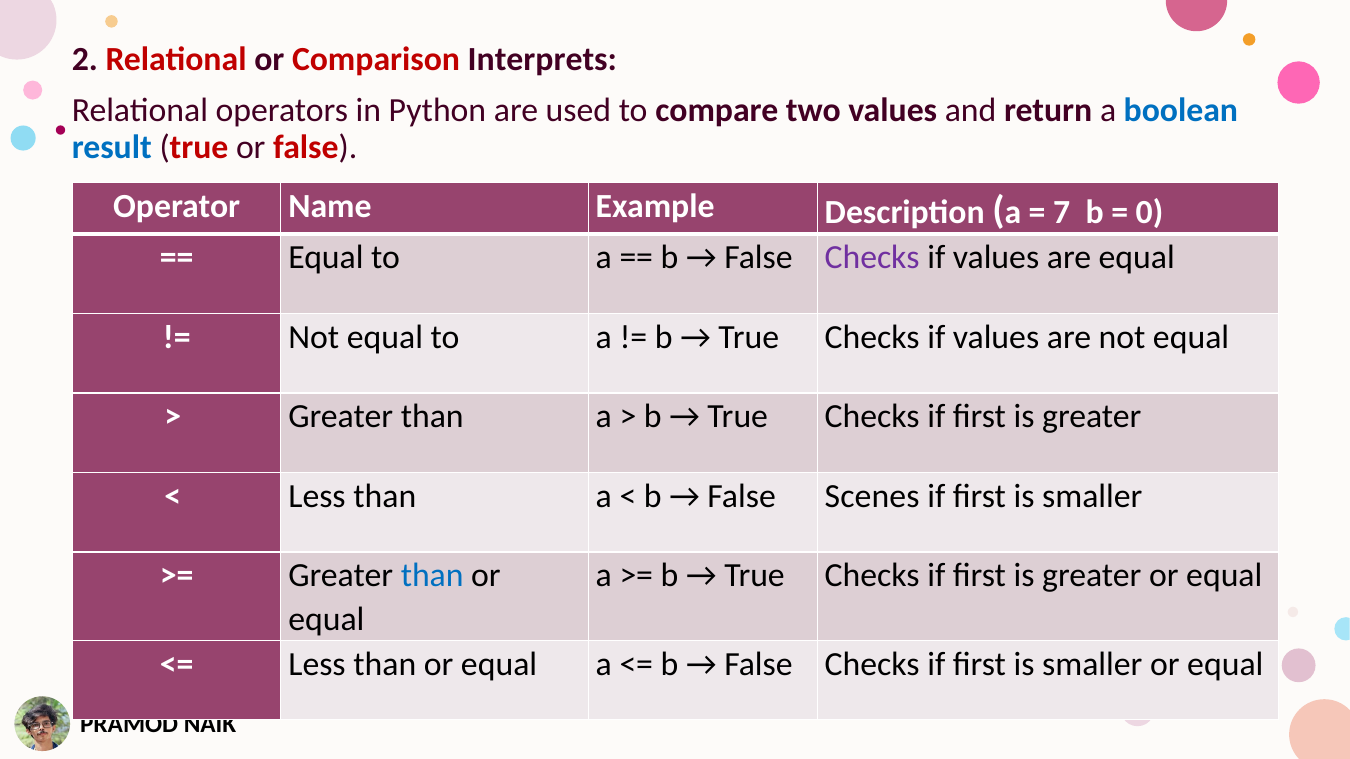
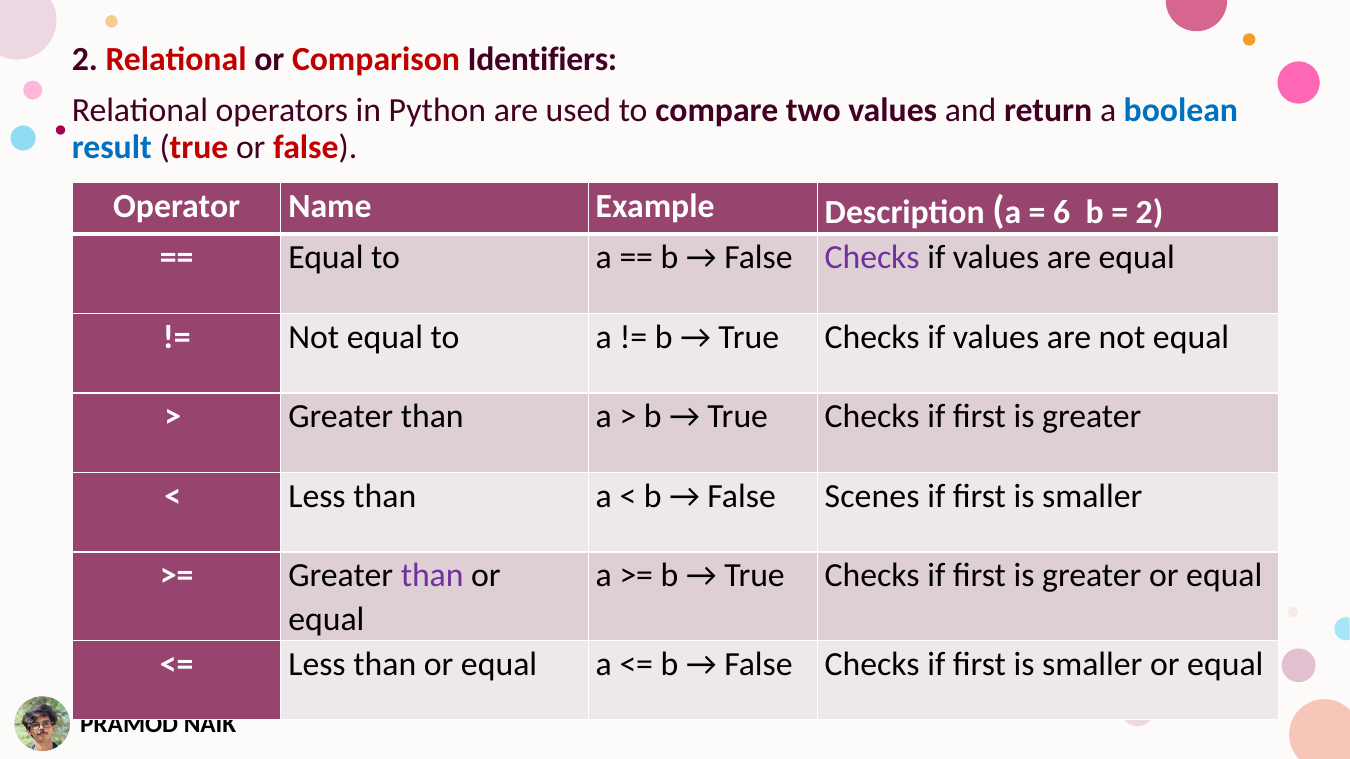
Interprets: Interprets -> Identifiers (542, 59)
7: 7 -> 6 (1062, 212)
0: 0 -> 2 (1149, 212)
than colour: blue -> purple (432, 576)
